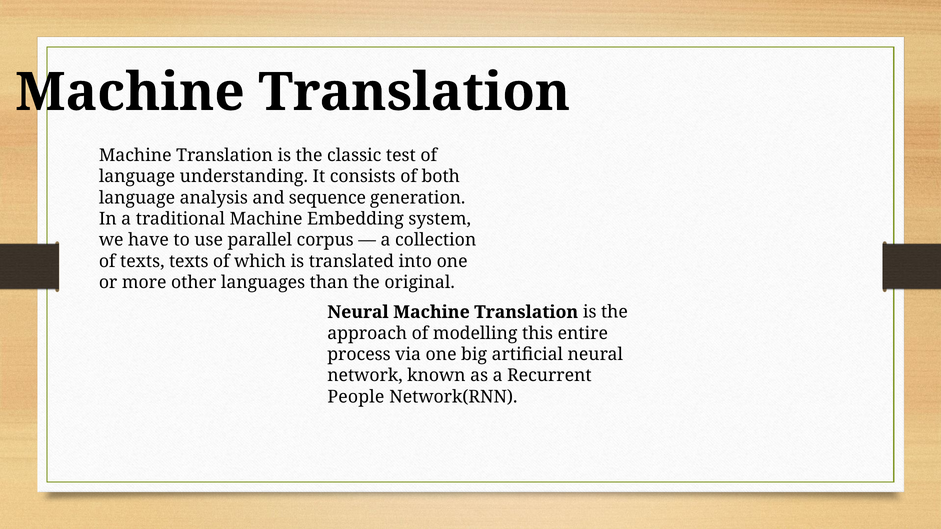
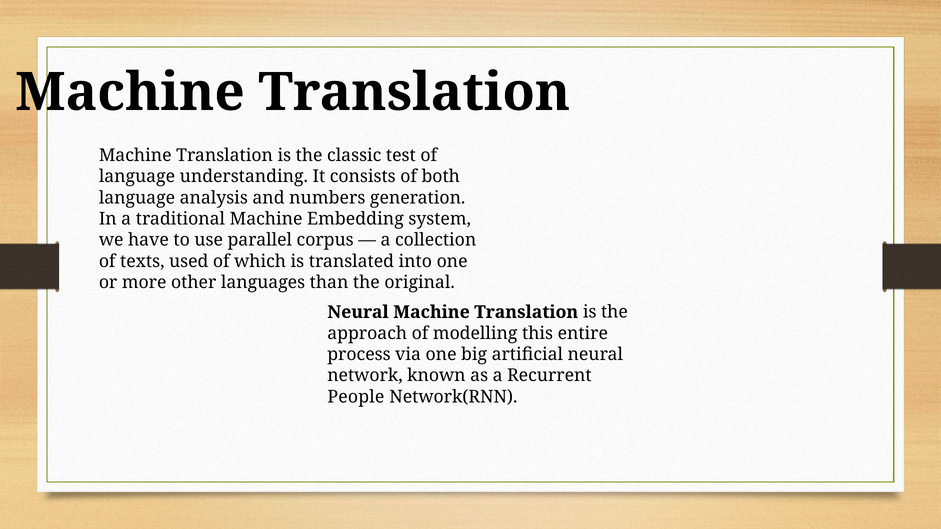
sequence: sequence -> numbers (327, 198)
texts texts: texts -> used (189, 261)
